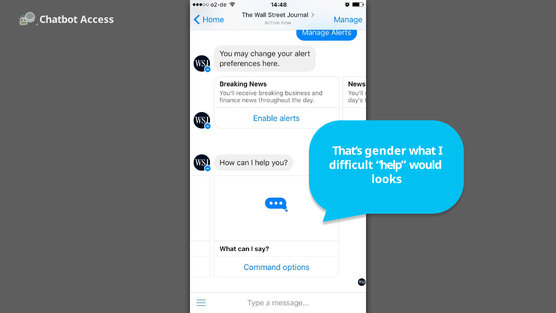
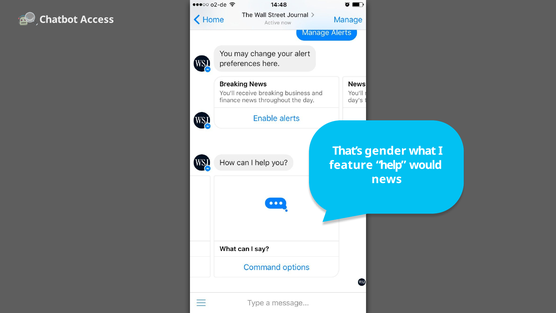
difficult: difficult -> feature (351, 165)
looks: looks -> news (387, 179)
